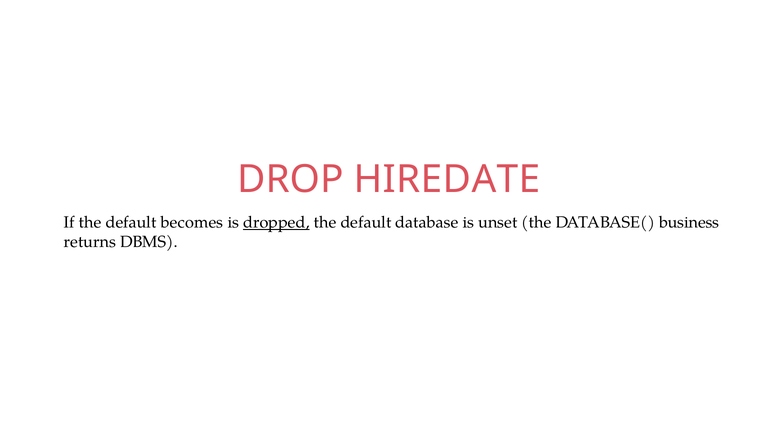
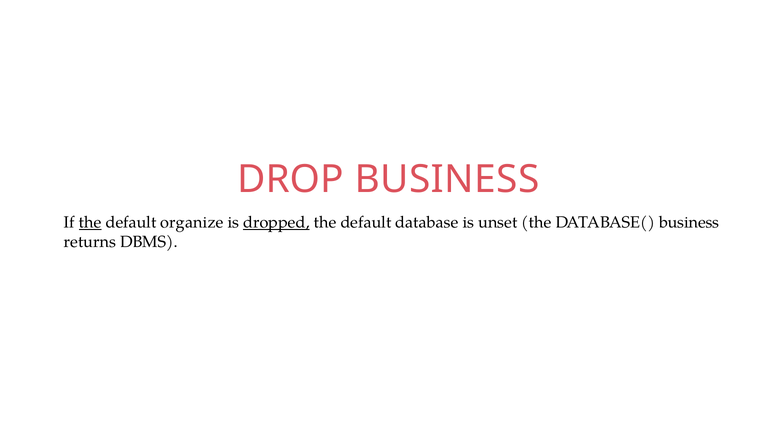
DROP HIREDATE: HIREDATE -> BUSINESS (447, 180)
the underline: none -> present (90, 223)
becomes: becomes -> organize (192, 223)
